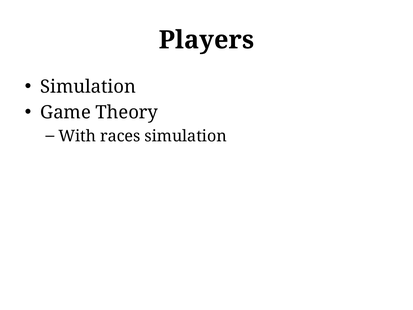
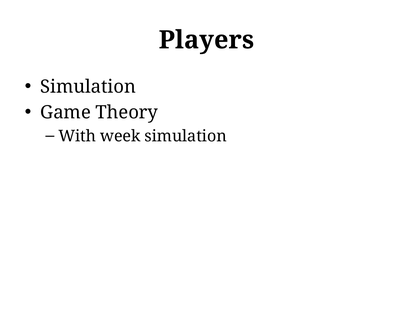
races: races -> week (120, 136)
